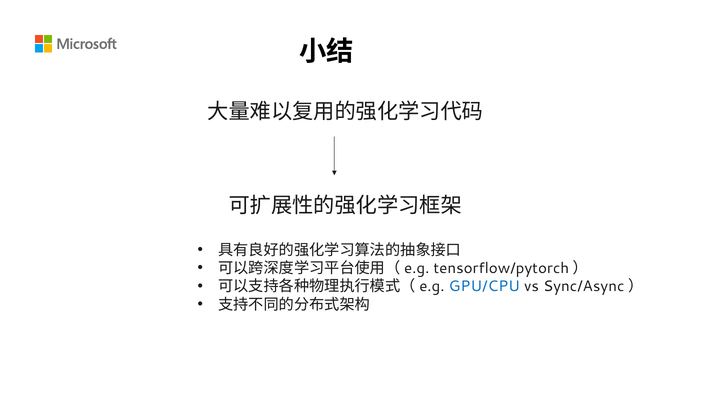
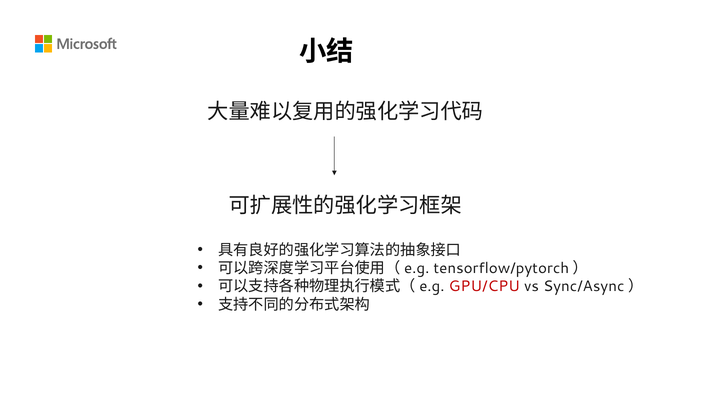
GPU/CPU colour: blue -> red (484, 287)
